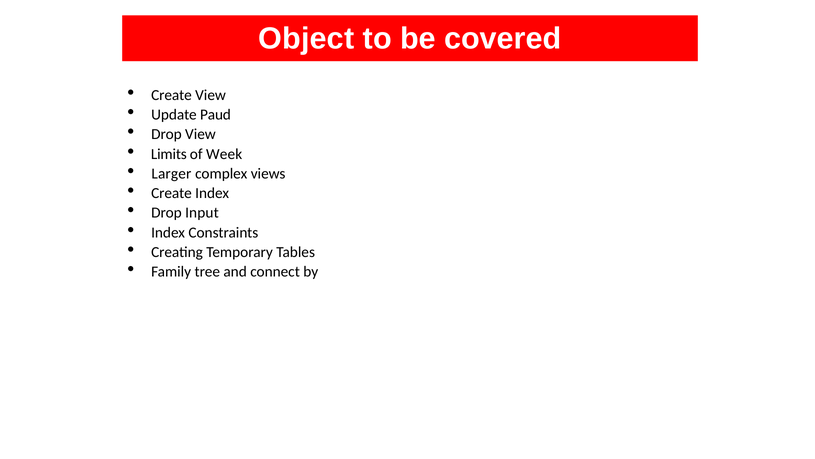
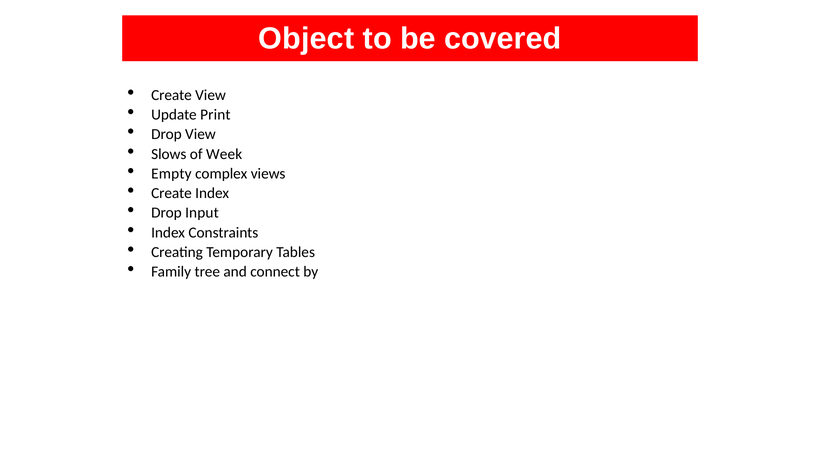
Paud: Paud -> Print (215, 115)
Limits: Limits -> Slows (169, 154)
Larger: Larger -> Empty (171, 173)
